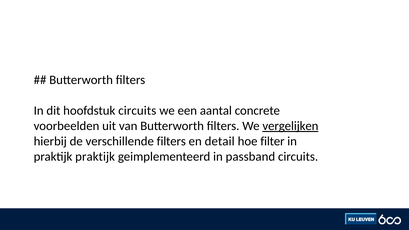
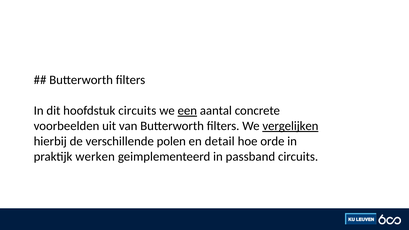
een underline: none -> present (187, 111)
verschillende filters: filters -> polen (171, 141)
filter: filter -> orde (272, 141)
praktijk praktijk: praktijk -> werken (95, 157)
